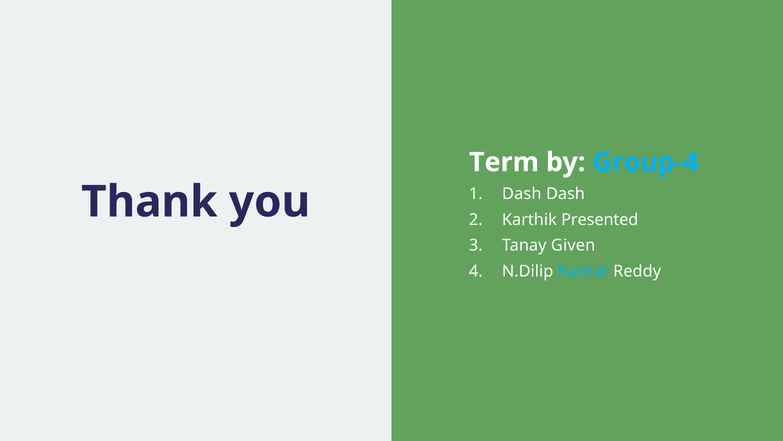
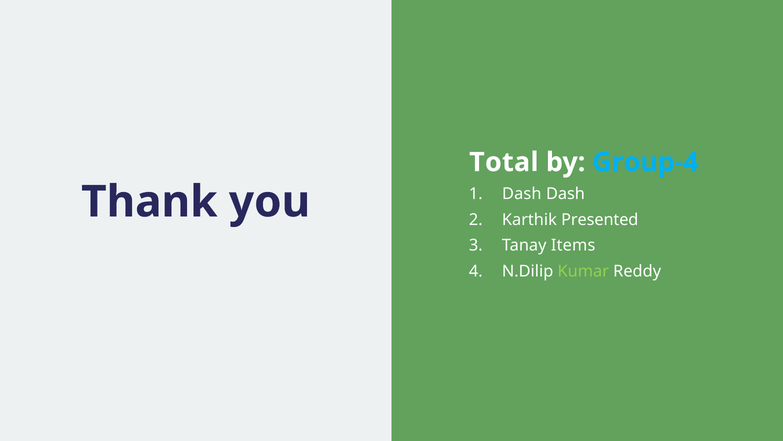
Term: Term -> Total (504, 162)
Given: Given -> Items (573, 245)
Kumar colour: light blue -> light green (583, 271)
